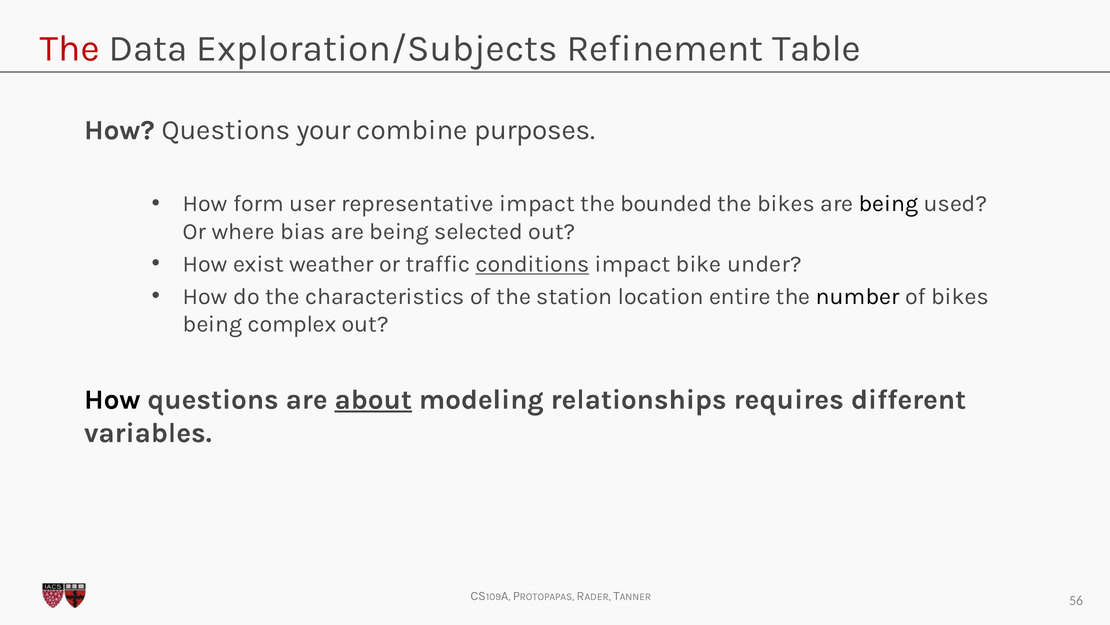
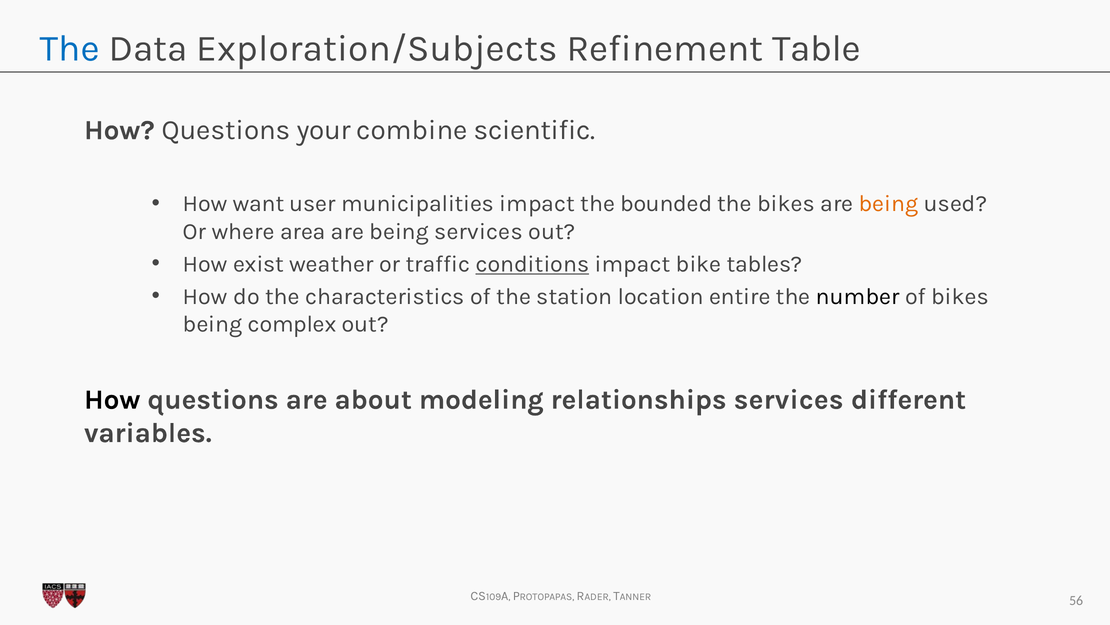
The colour: red -> blue (70, 49)
purposes: purposes -> scientific (535, 130)
form: form -> want (259, 204)
representative: representative -> municipalities (418, 204)
being colour: black -> orange (889, 204)
bias: bias -> area (303, 231)
being selected: selected -> services (479, 231)
under: under -> tables (765, 264)
about underline: present -> none (373, 399)
relationships requires: requires -> services (789, 399)
